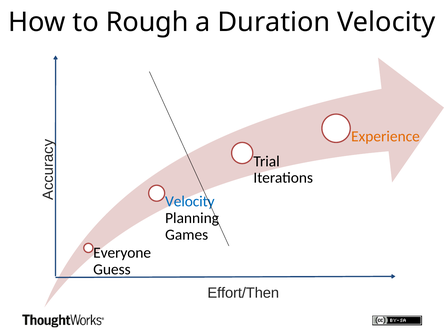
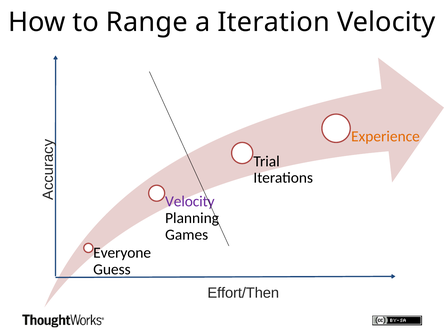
Rough: Rough -> Range (147, 22)
Duration: Duration -> Iteration (274, 22)
Velocity colour: blue -> purple (190, 201)
